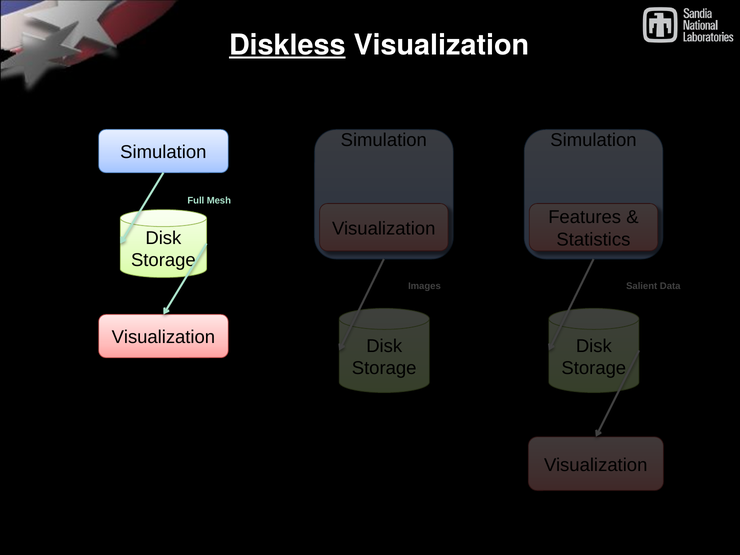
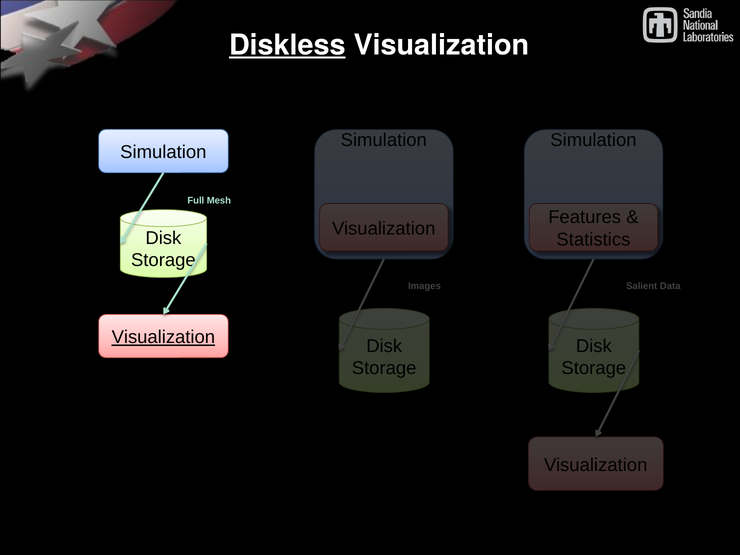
Visualization underline: none -> present (163, 337)
